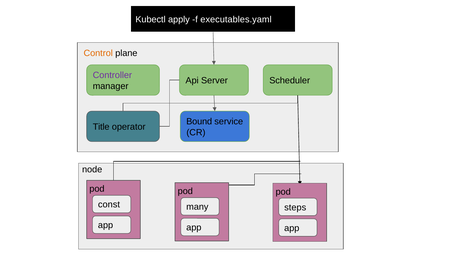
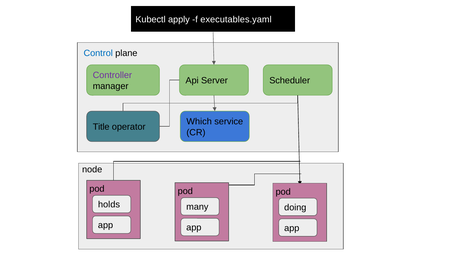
Control colour: orange -> blue (98, 53)
Bound: Bound -> Which (199, 122)
const: const -> holds (109, 205)
steps: steps -> doing (295, 208)
